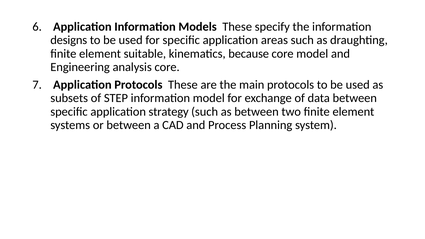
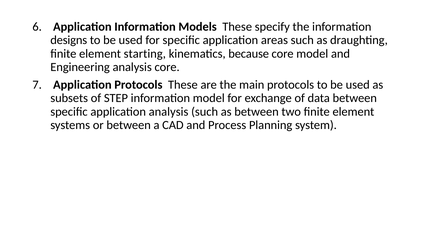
suitable: suitable -> starting (145, 54)
application strategy: strategy -> analysis (169, 112)
